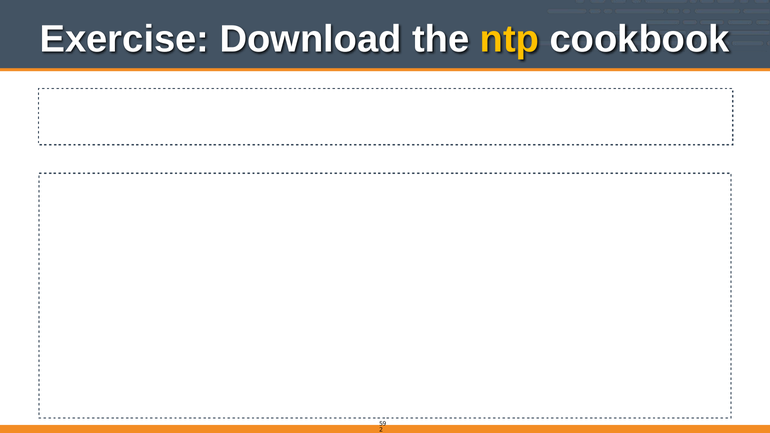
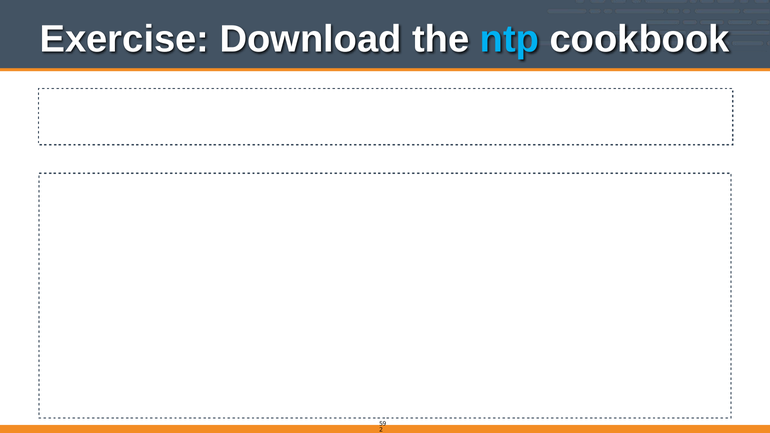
ntp colour: yellow -> light blue (509, 39)
